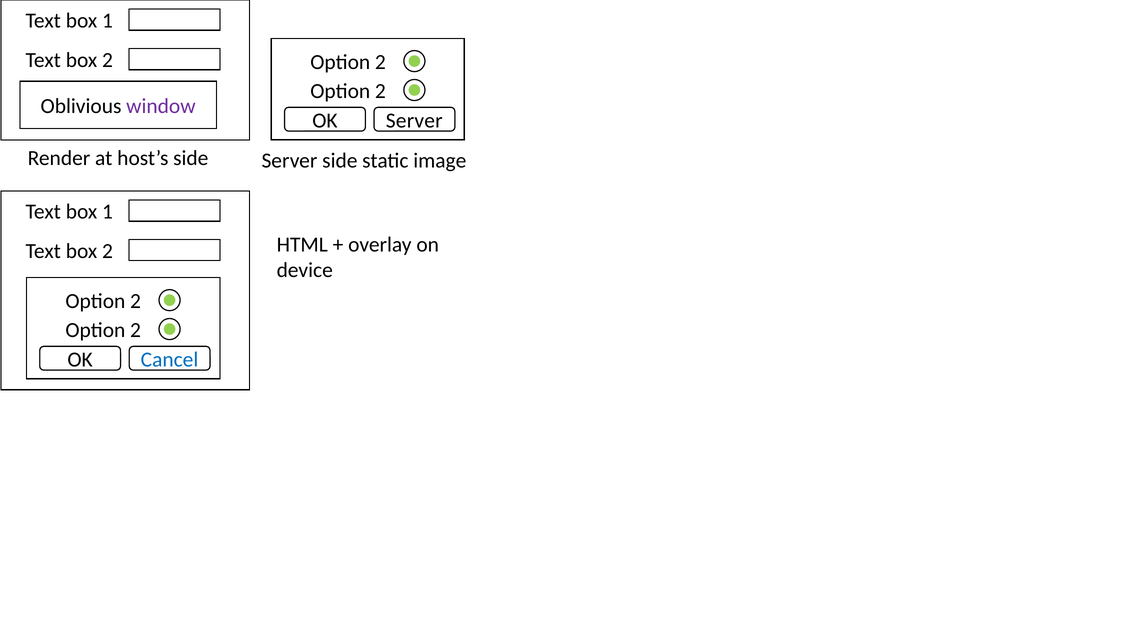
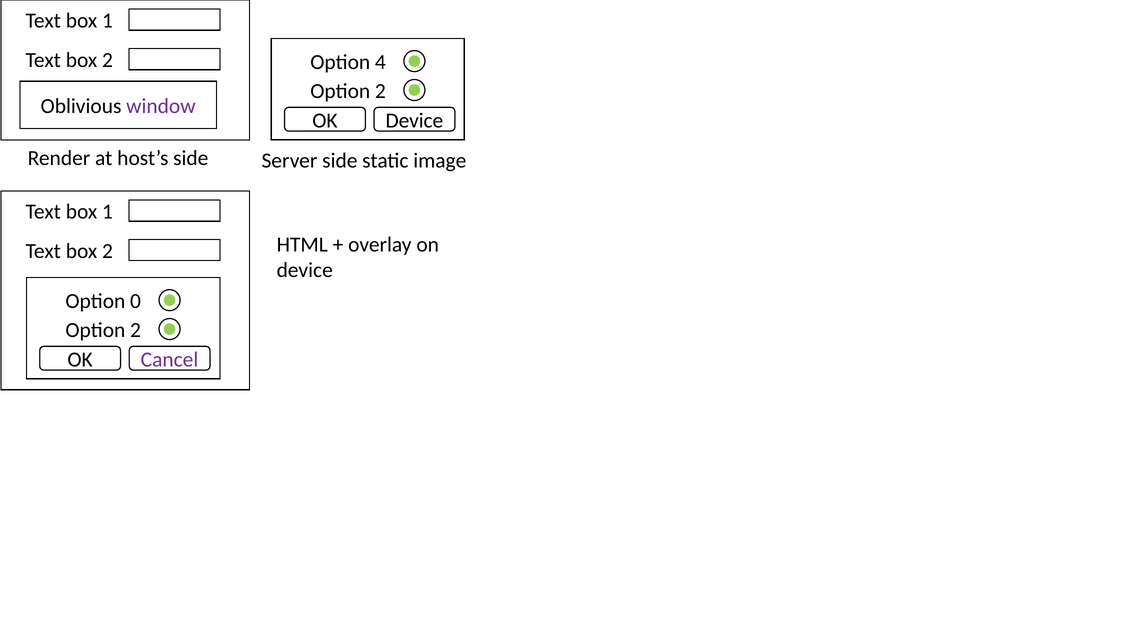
2: 2 -> 4 (380, 62)
OK Server: Server -> Device (414, 121)
2: 2 -> 0 (136, 301)
Cancel colour: blue -> purple (170, 360)
